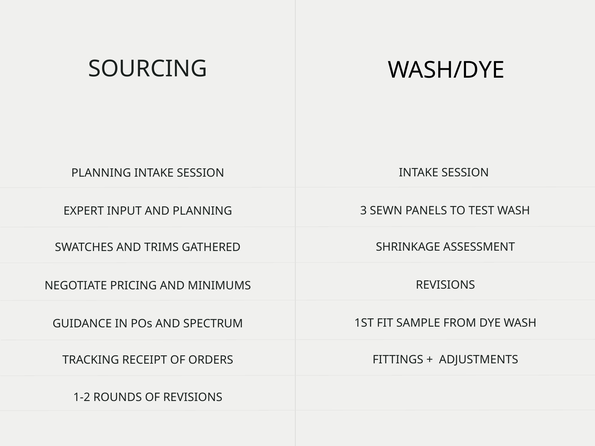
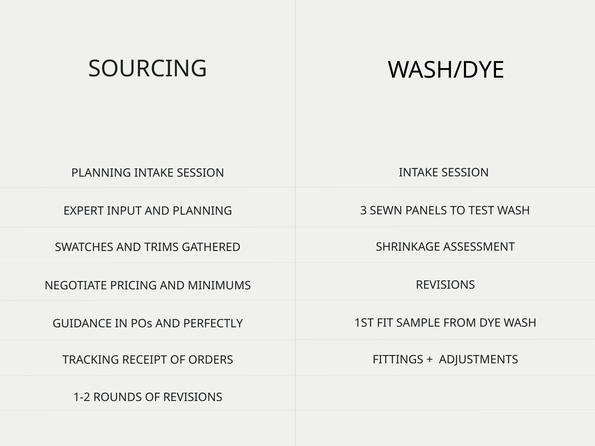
SPECTRUM: SPECTRUM -> PERFECTLY (213, 324)
